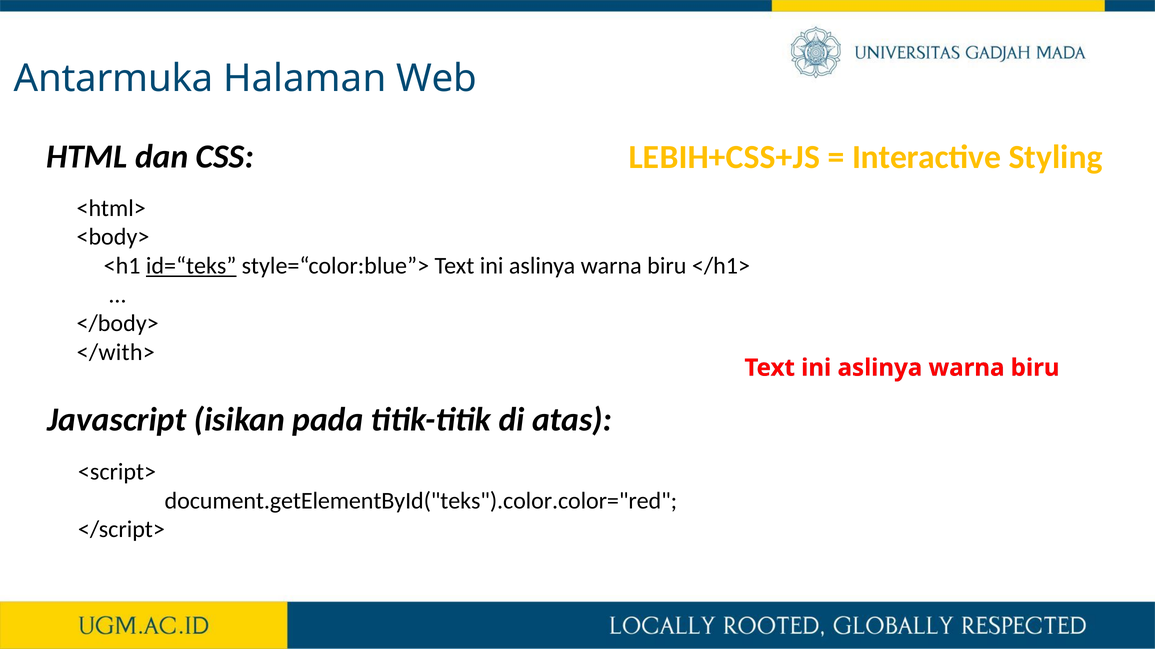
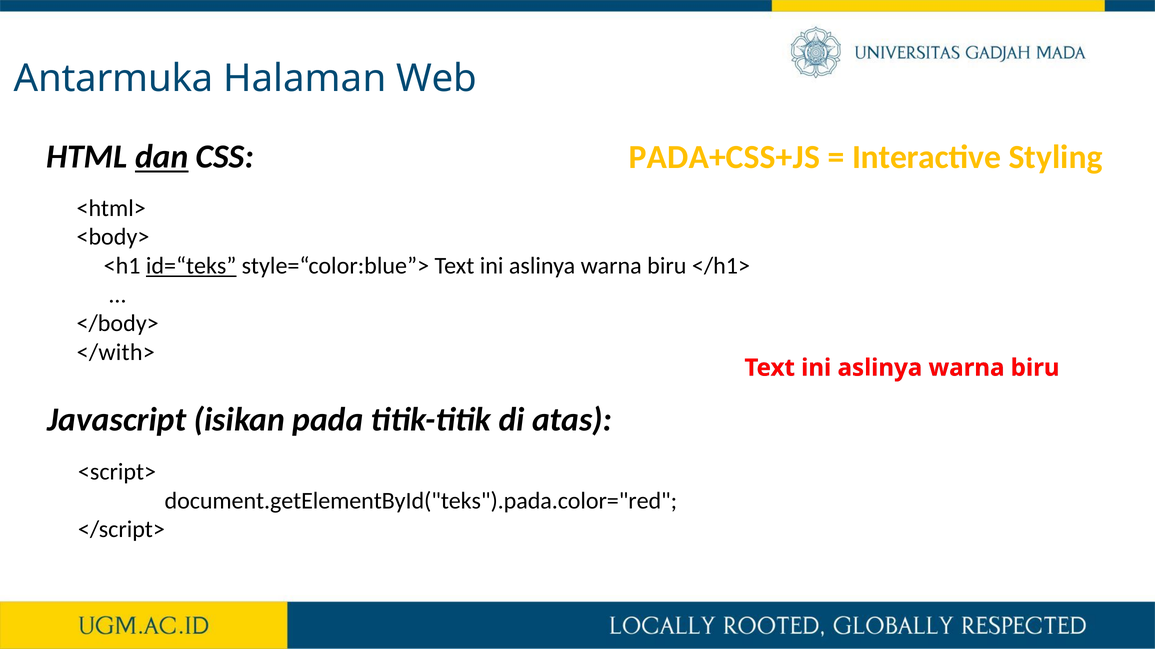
dan underline: none -> present (162, 157)
LEBIH+CSS+JS: LEBIH+CSS+JS -> PADA+CSS+JS (724, 157)
document.getElementById("teks").color.color="red: document.getElementById("teks").color.color="red -> document.getElementById("teks").pada.color="red (421, 501)
